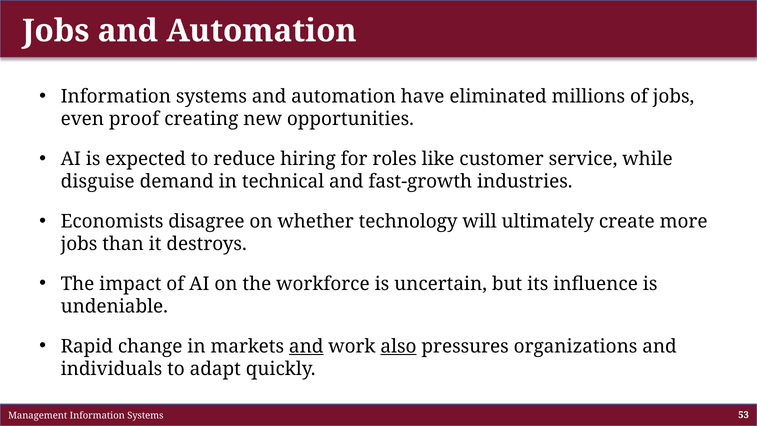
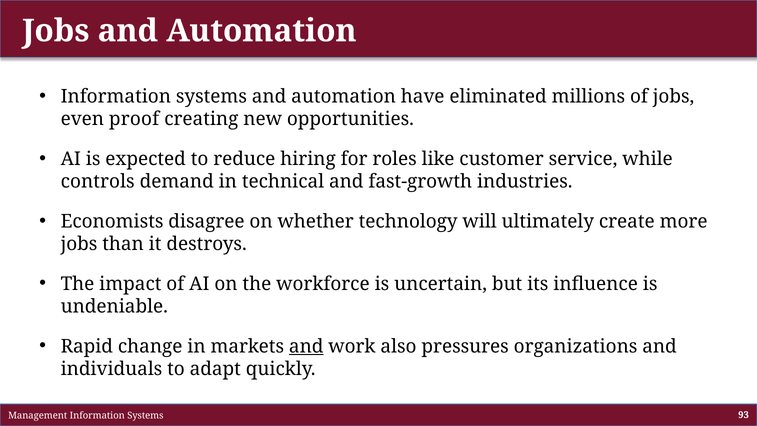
disguise: disguise -> controls (98, 182)
also underline: present -> none (398, 346)
53: 53 -> 93 (744, 415)
